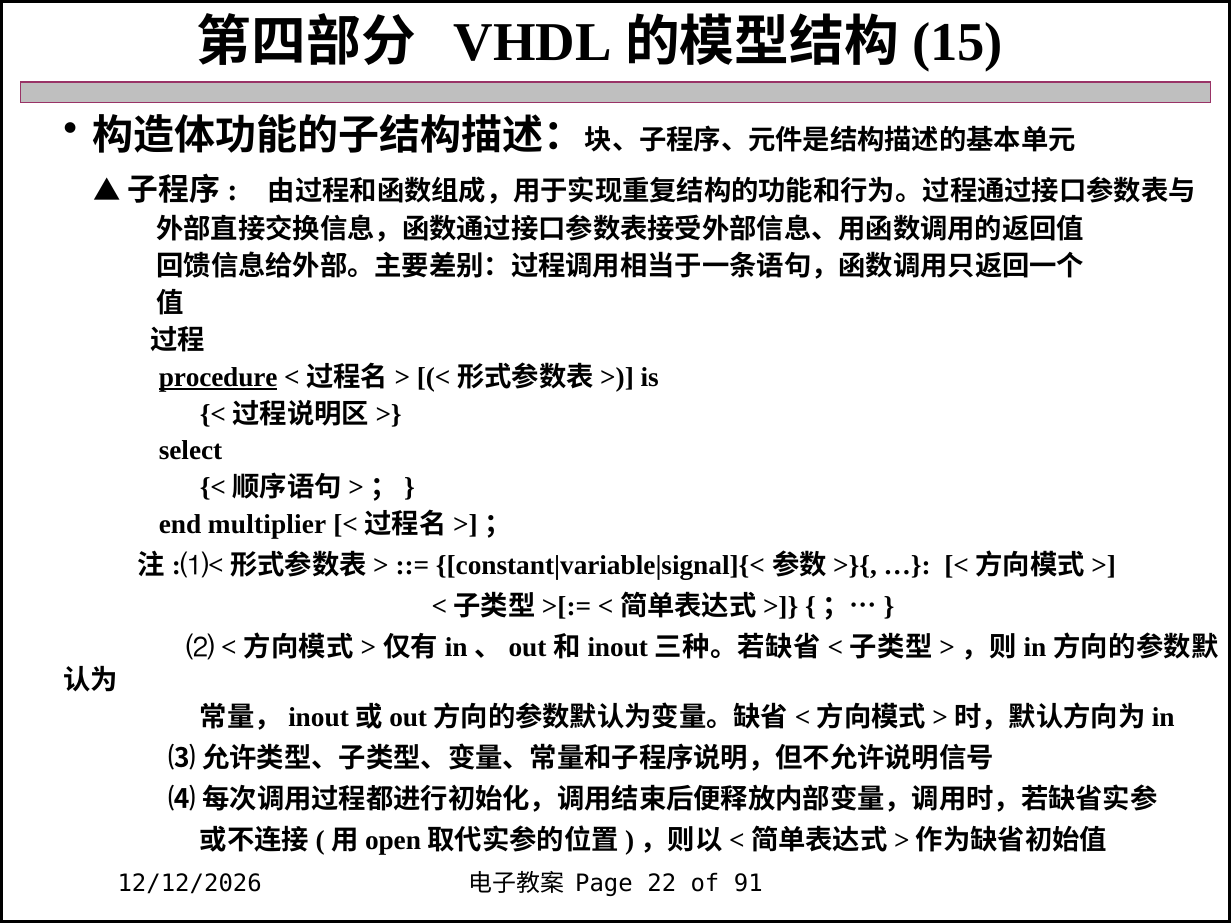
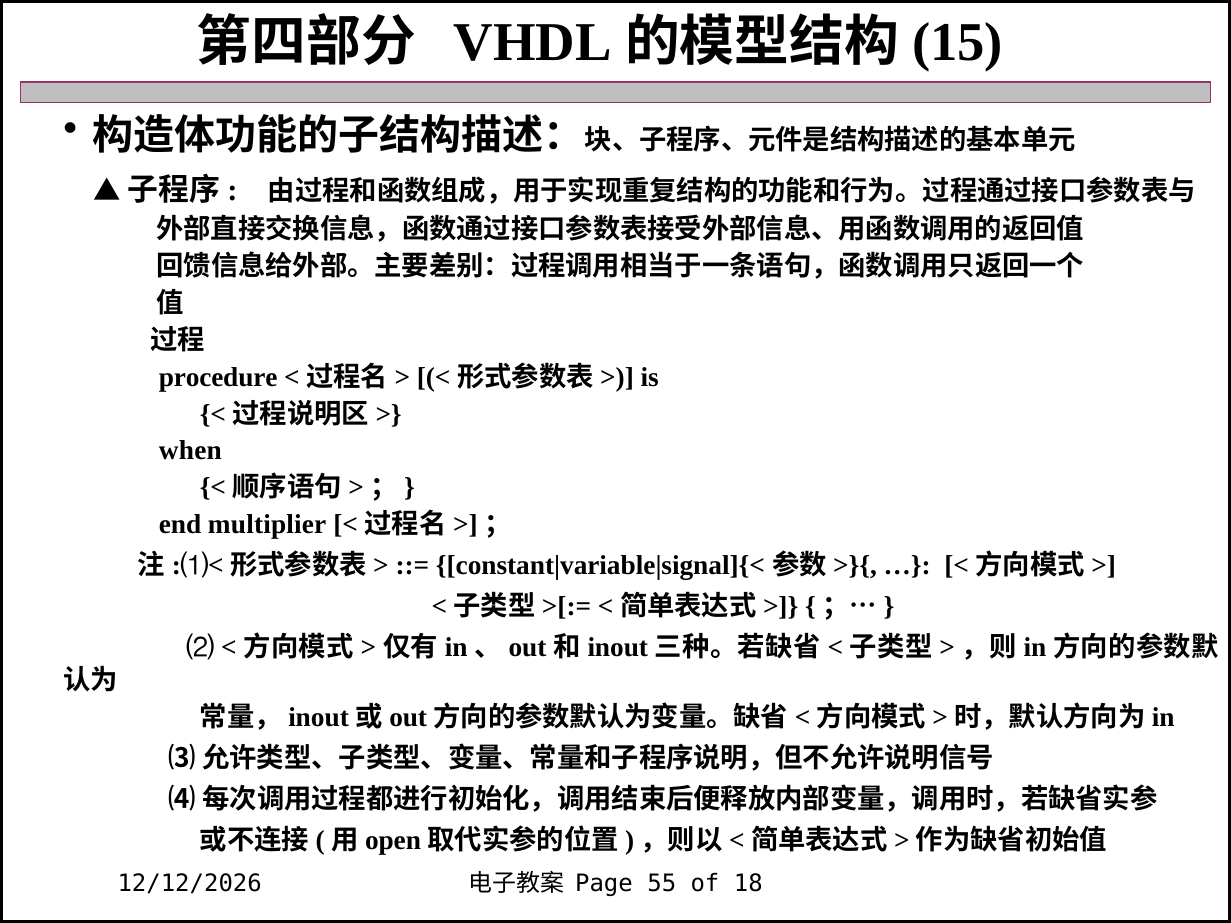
procedure underline: present -> none (218, 377)
select: select -> when (190, 451)
22: 22 -> 55 (662, 884)
91: 91 -> 18 (748, 884)
